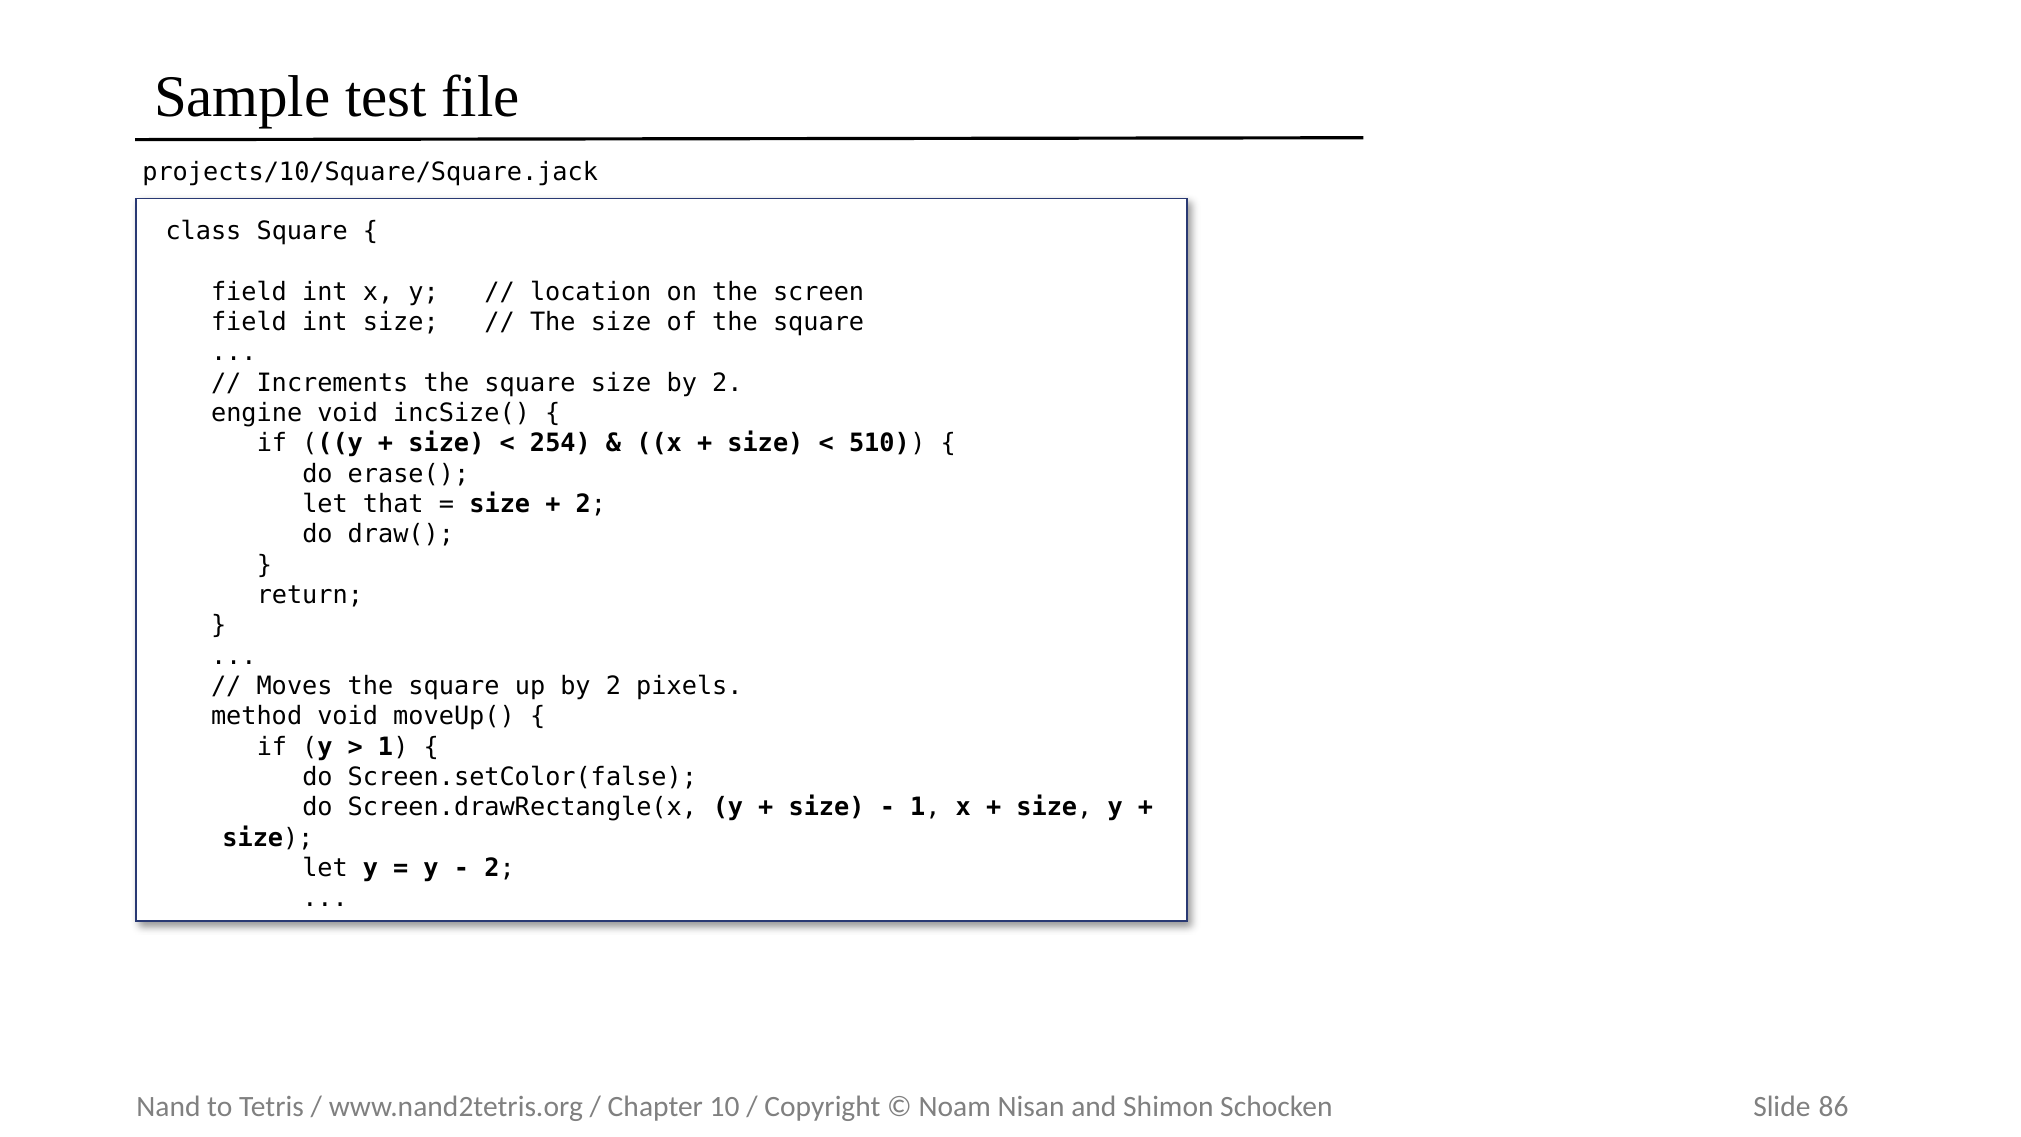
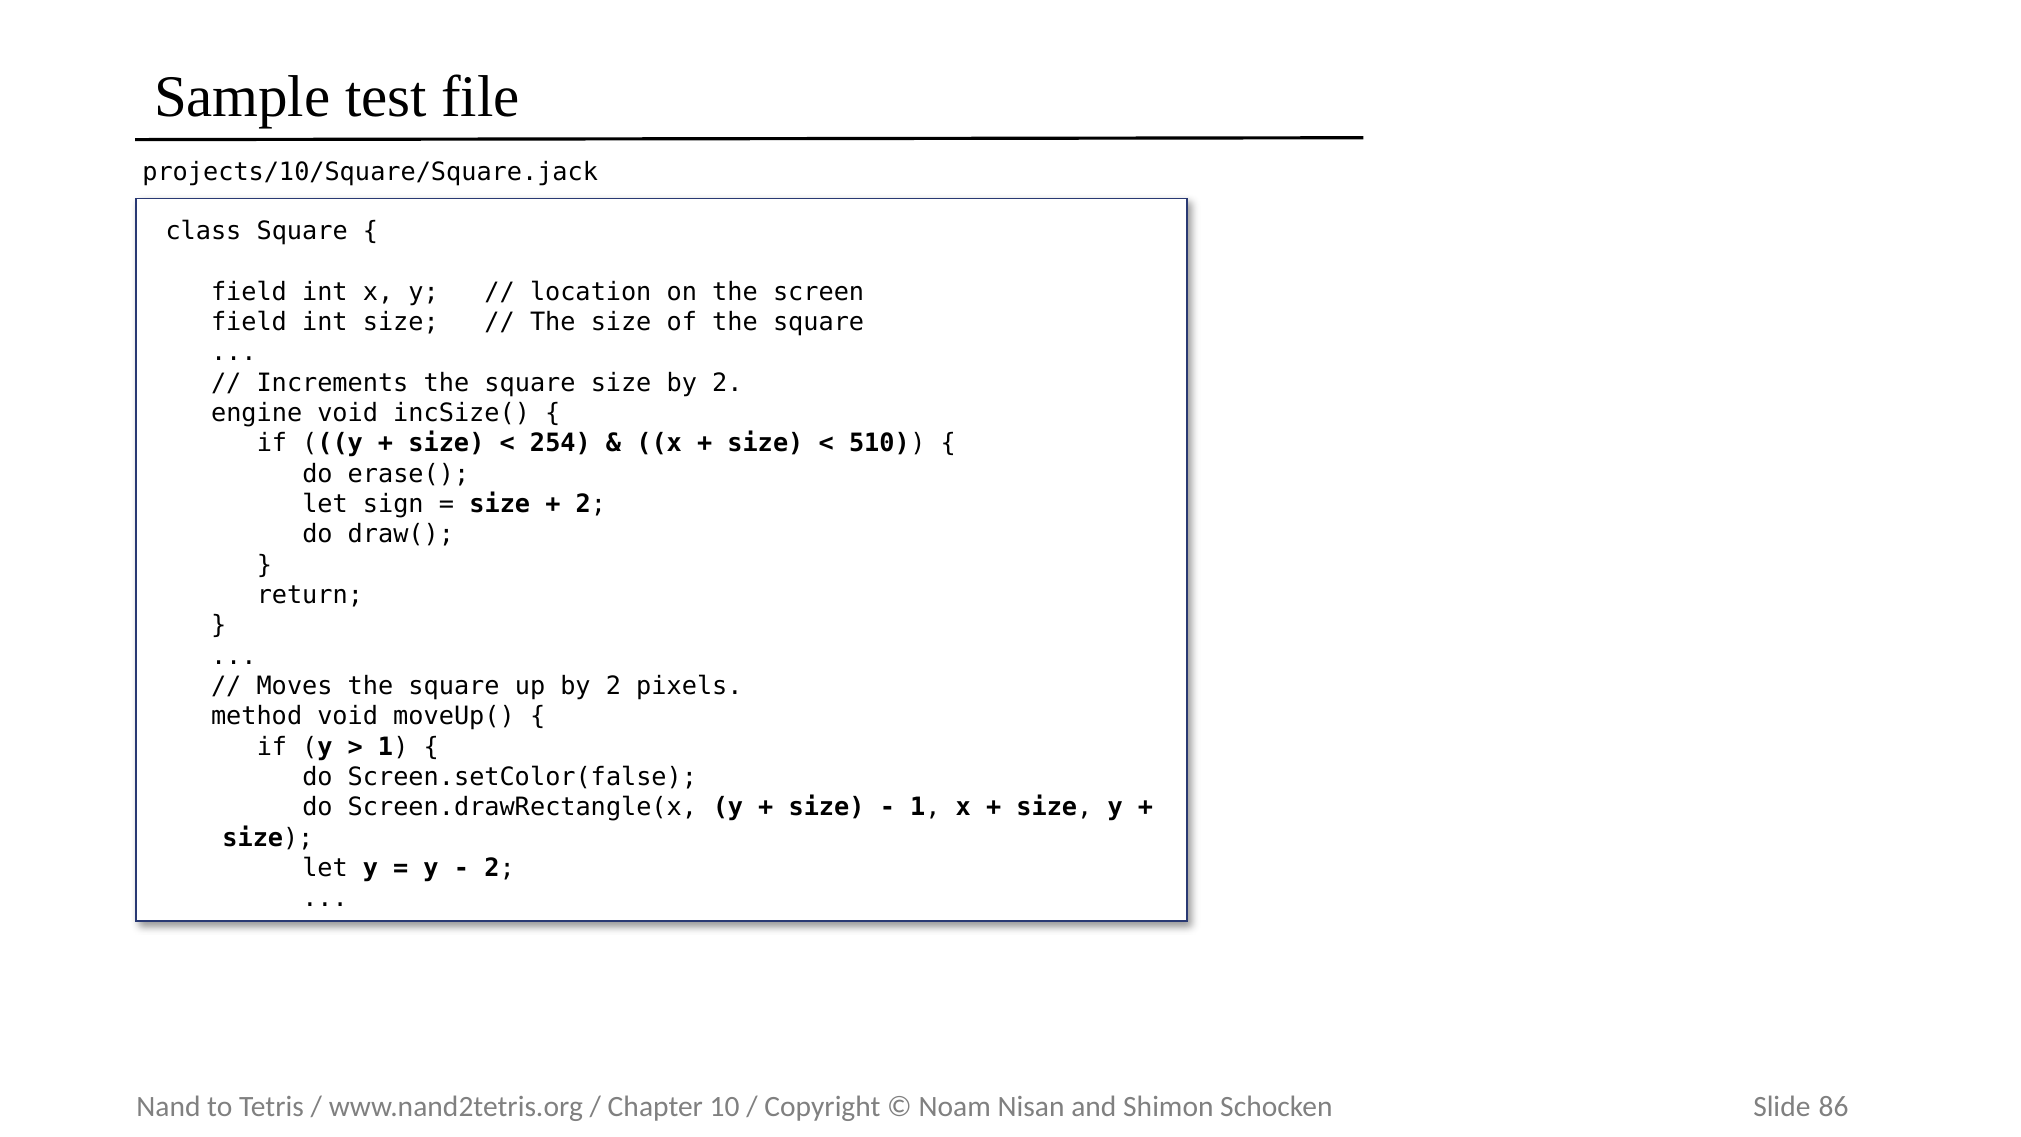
that: that -> sign (393, 504)
